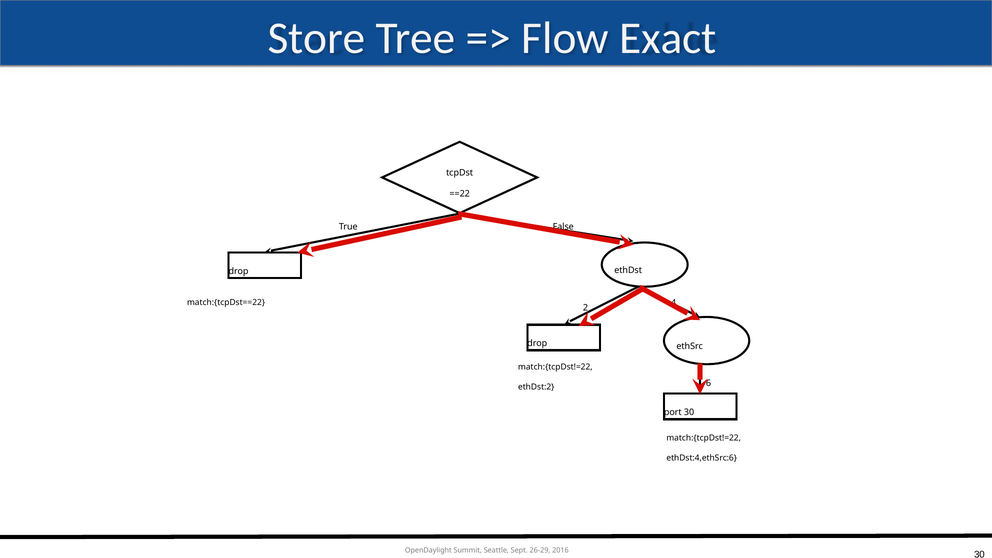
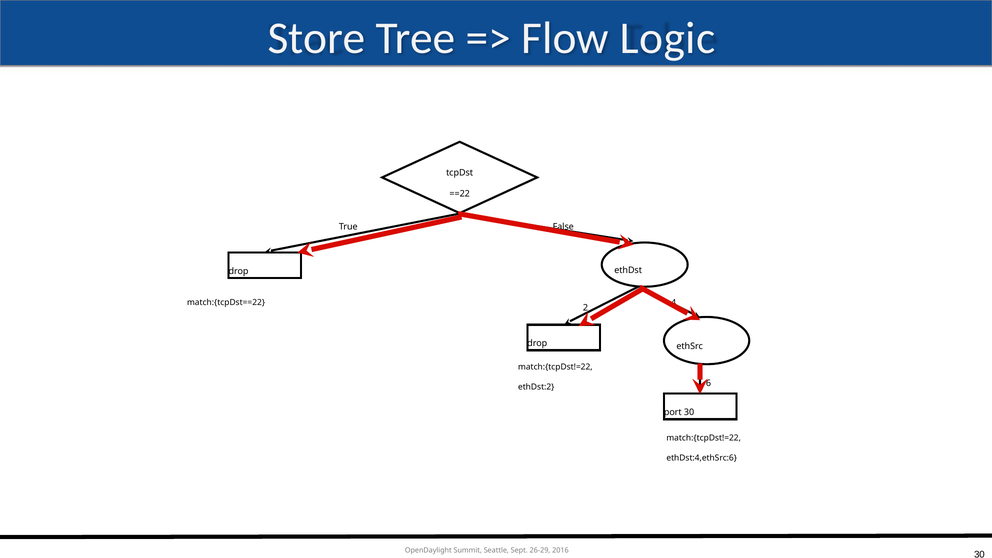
Exact: Exact -> Logic (668, 38)
